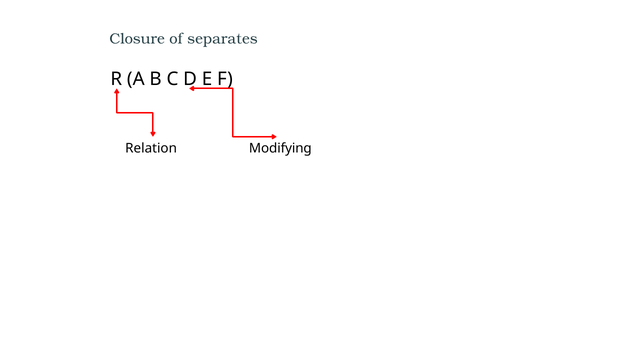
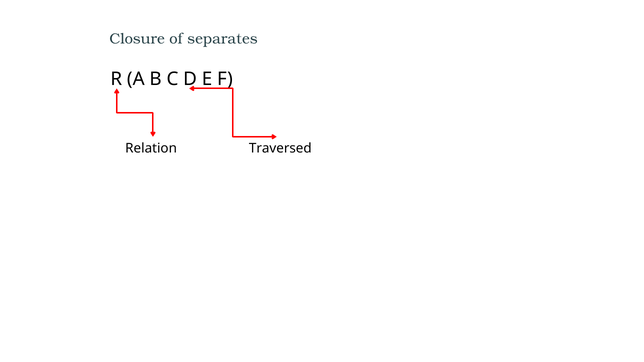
Modifying: Modifying -> Traversed (280, 148)
